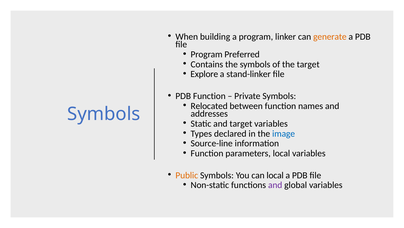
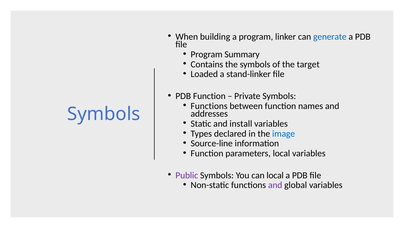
generate colour: orange -> blue (330, 37)
Preferred: Preferred -> Summary (242, 54)
Explore: Explore -> Loaded (204, 74)
Relocated: Relocated -> Functions (209, 106)
and target: target -> install (241, 123)
Public colour: orange -> purple (187, 175)
